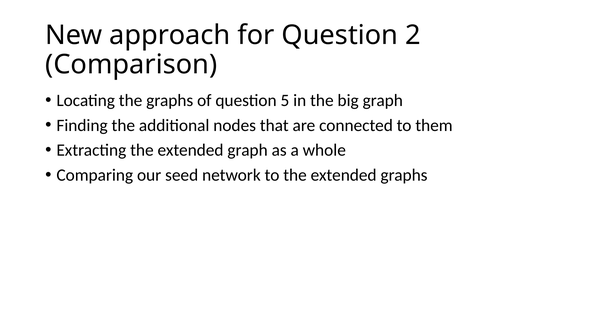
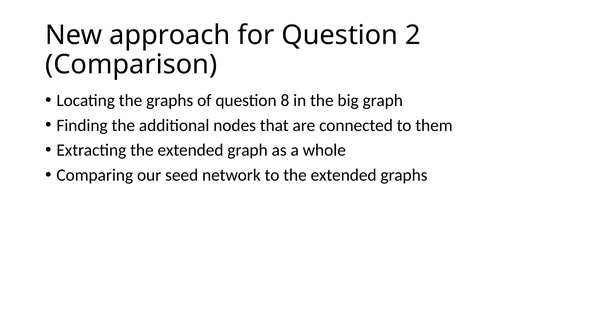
5: 5 -> 8 (285, 100)
